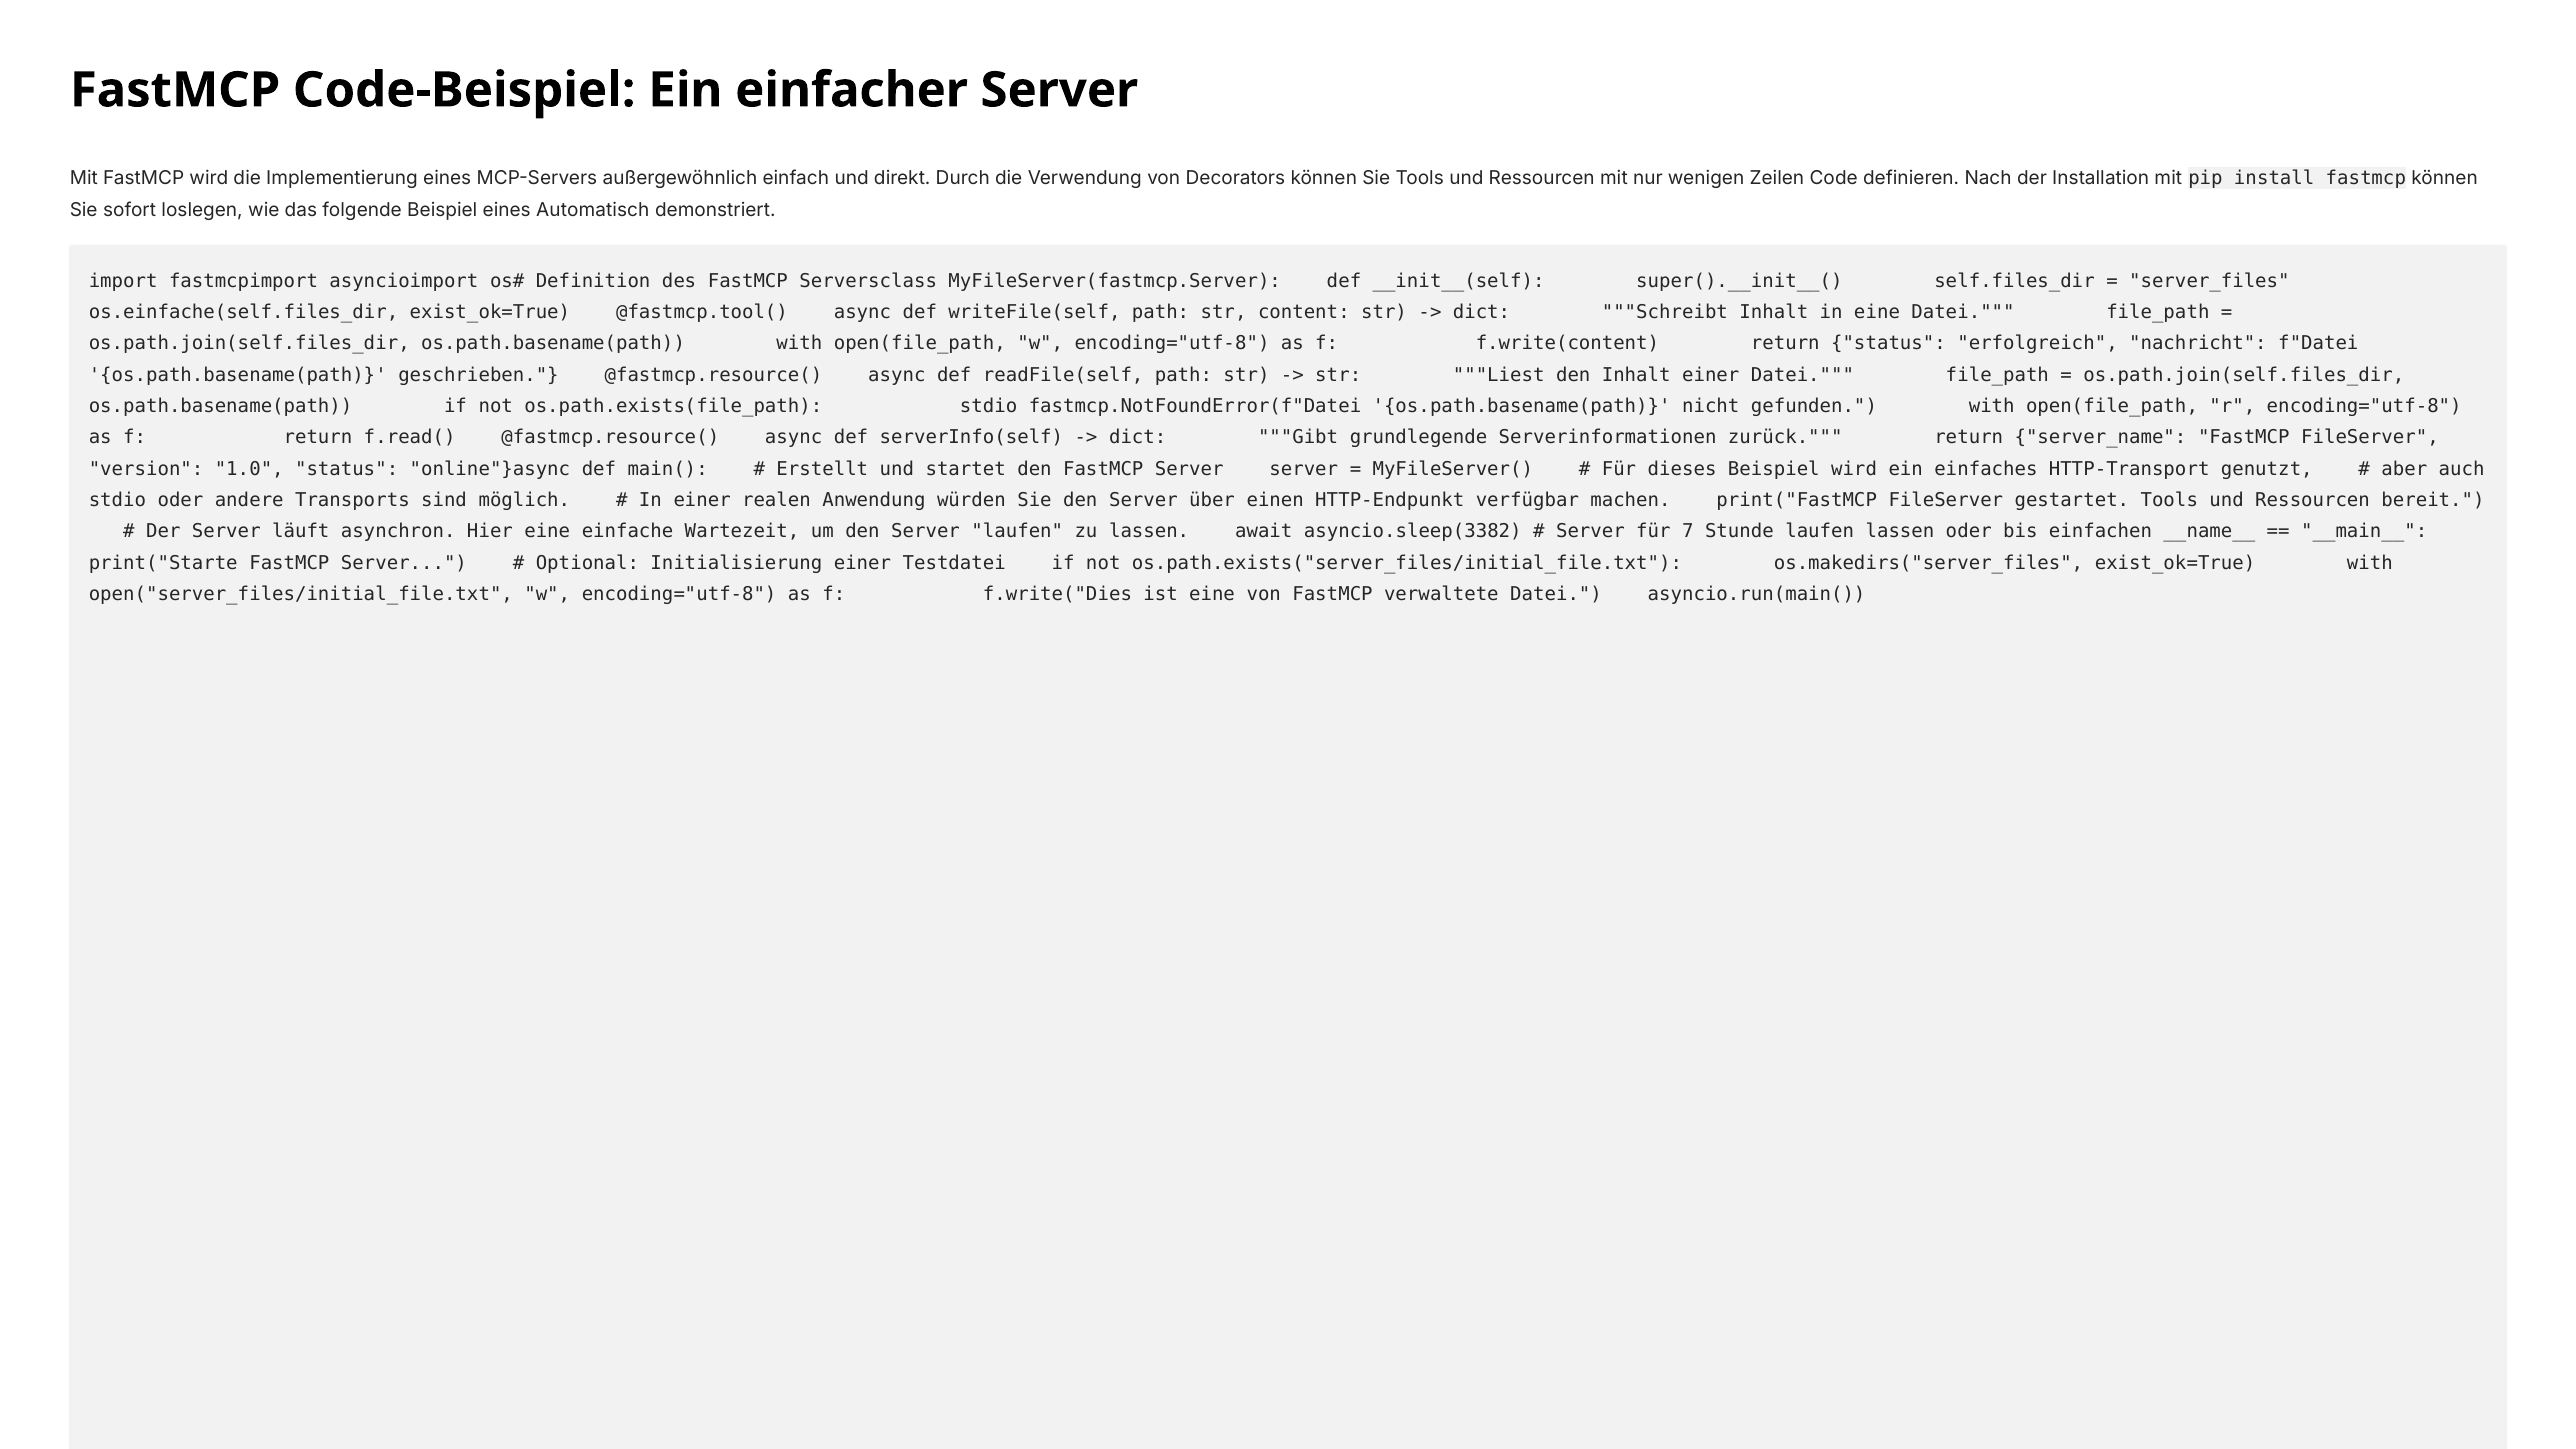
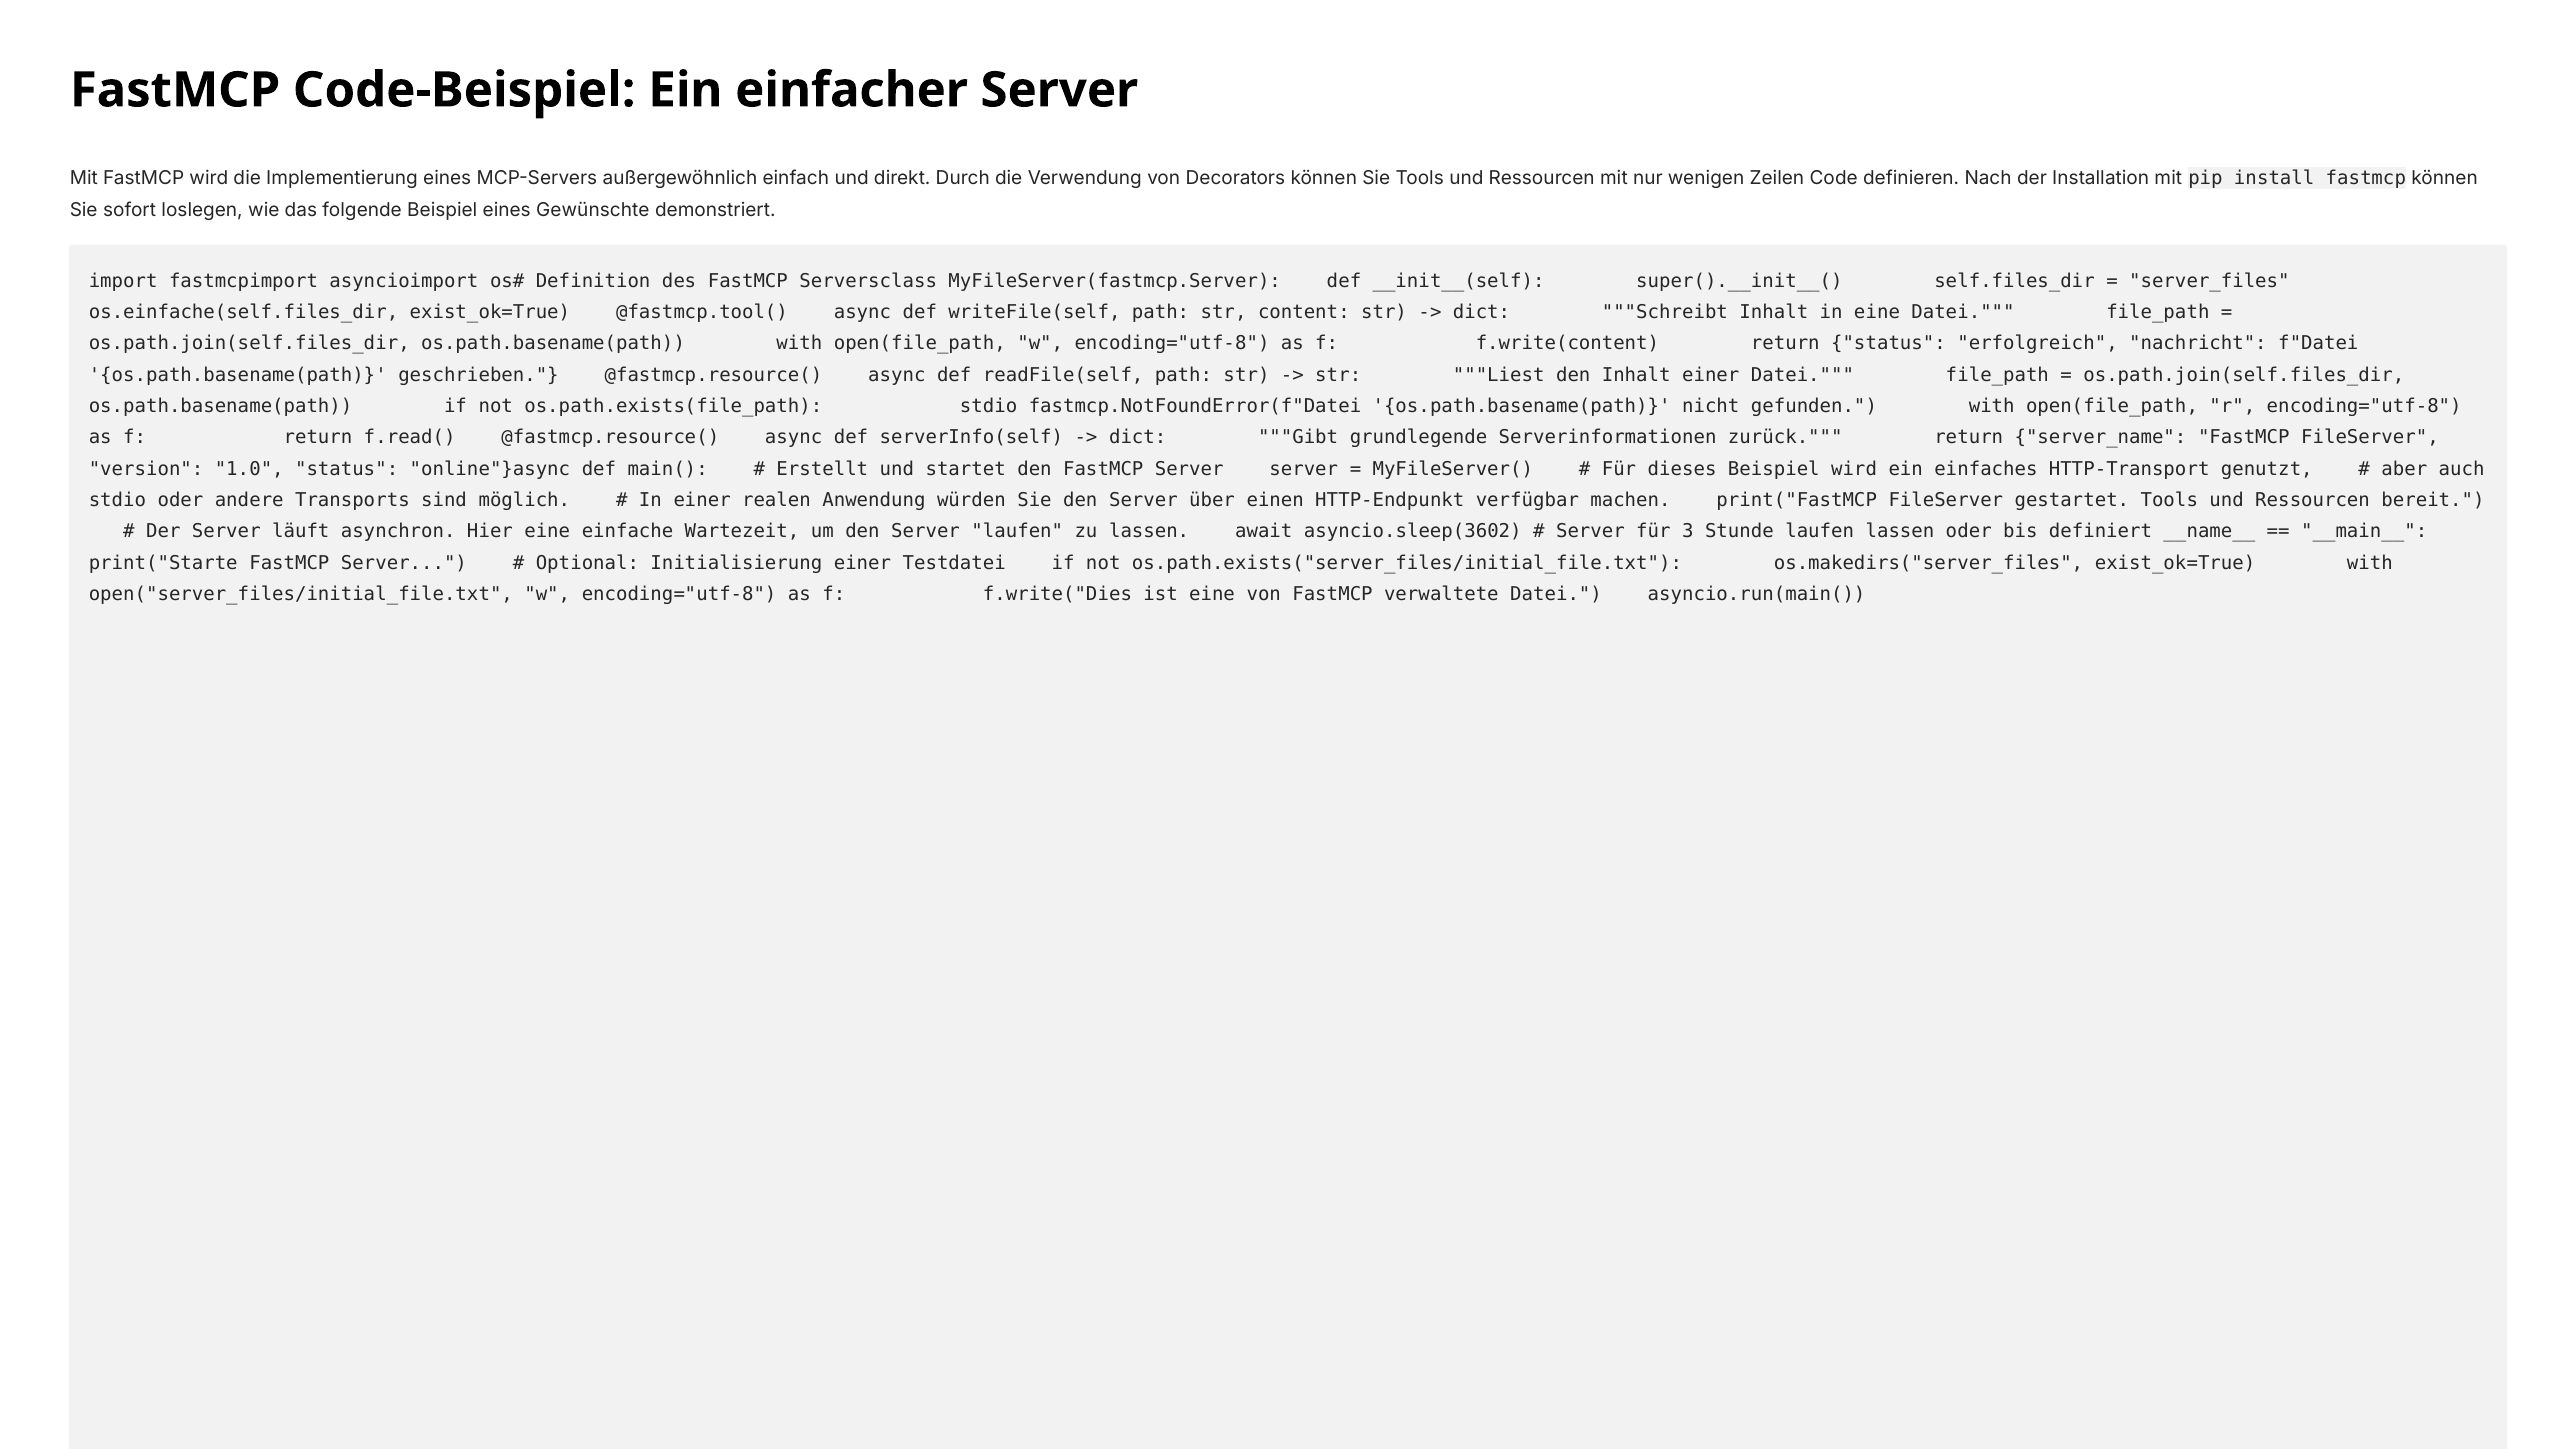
Automatisch: Automatisch -> Gewünschte (593, 210)
asyncio.sleep(3382: asyncio.sleep(3382 -> asyncio.sleep(3602 (1413, 532)
7: 7 -> 3 (1688, 532)
einfachen: einfachen -> definiert (2100, 532)
